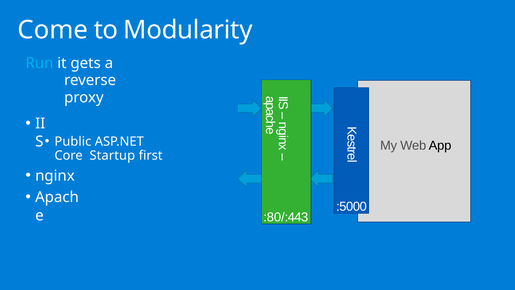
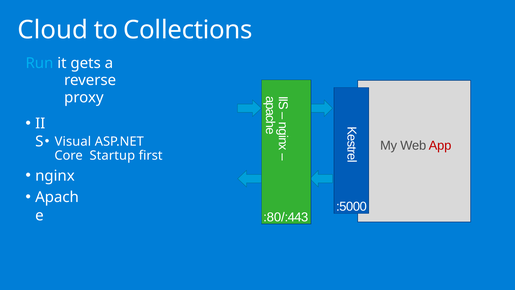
Come: Come -> Cloud (53, 30)
Modularity: Modularity -> Collections (188, 30)
Public: Public -> Visual (73, 141)
App colour: black -> red (440, 145)
